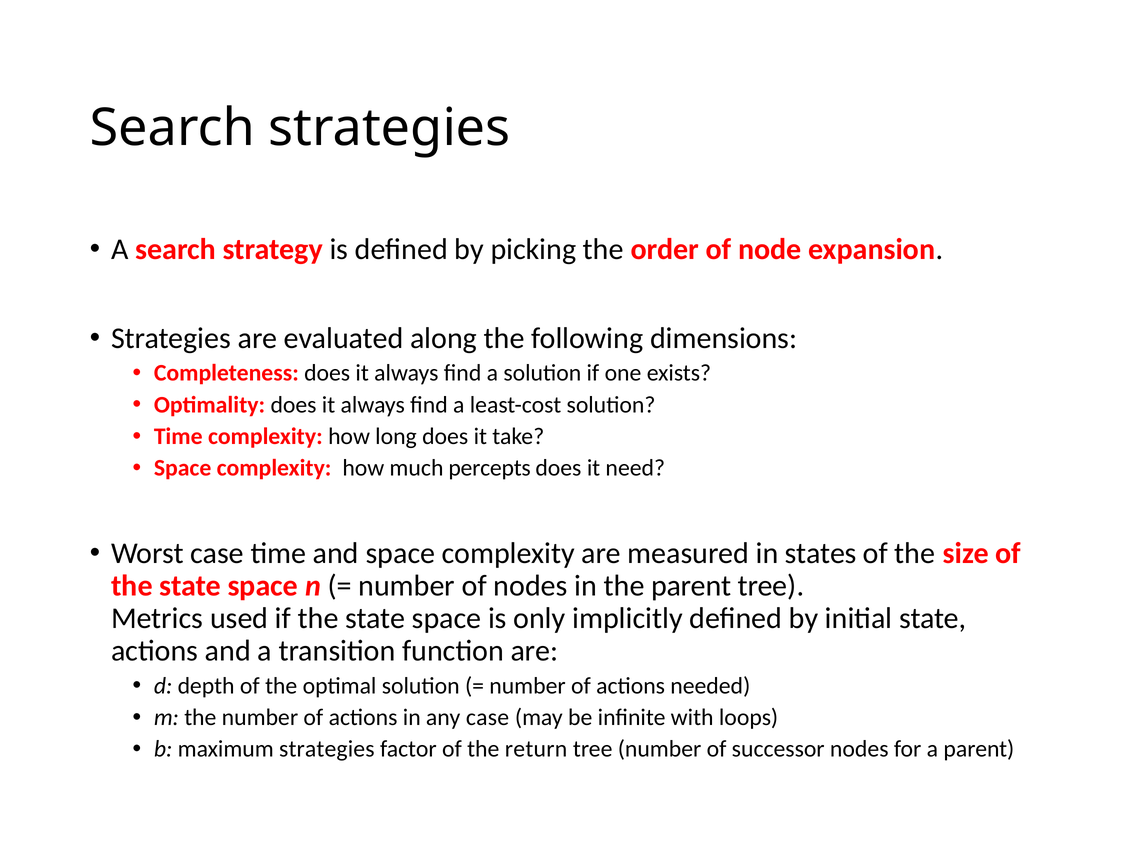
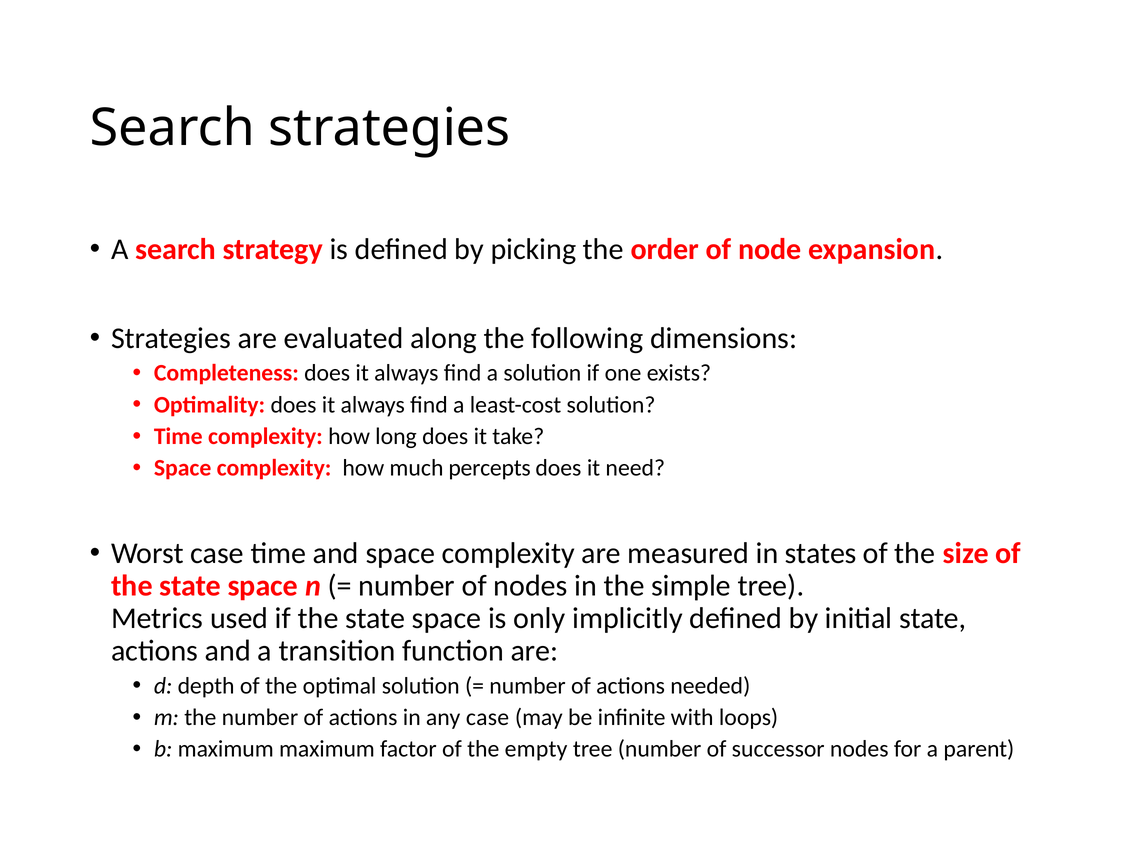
the parent: parent -> simple (691, 586)
maximum strategies: strategies -> maximum (327, 749)
return: return -> empty (536, 749)
